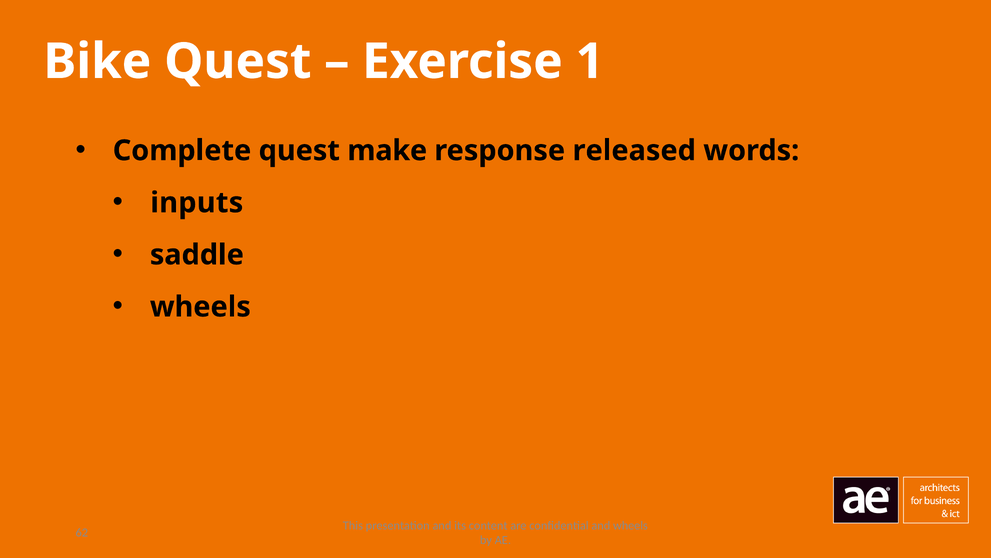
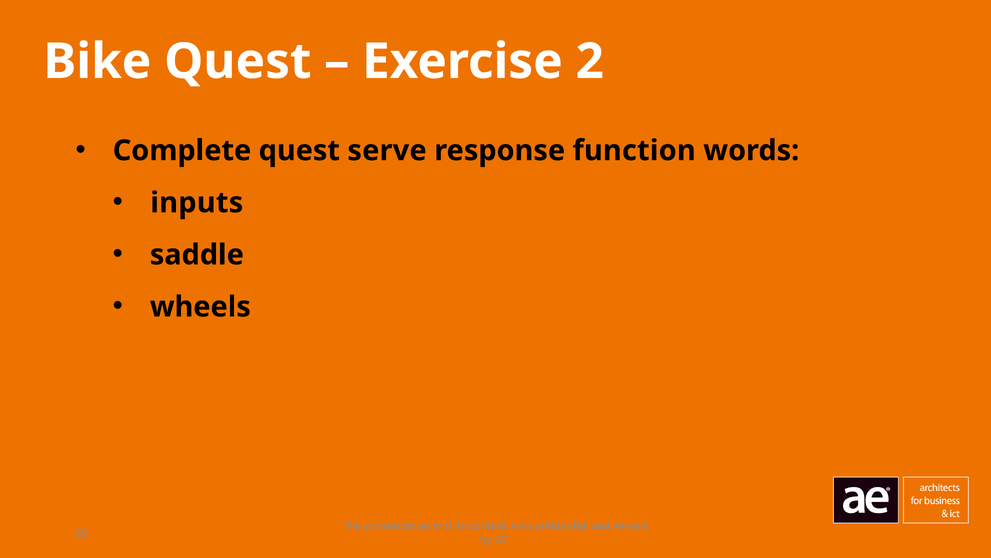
1: 1 -> 2 (590, 62)
make: make -> serve (387, 150)
released: released -> function (634, 150)
